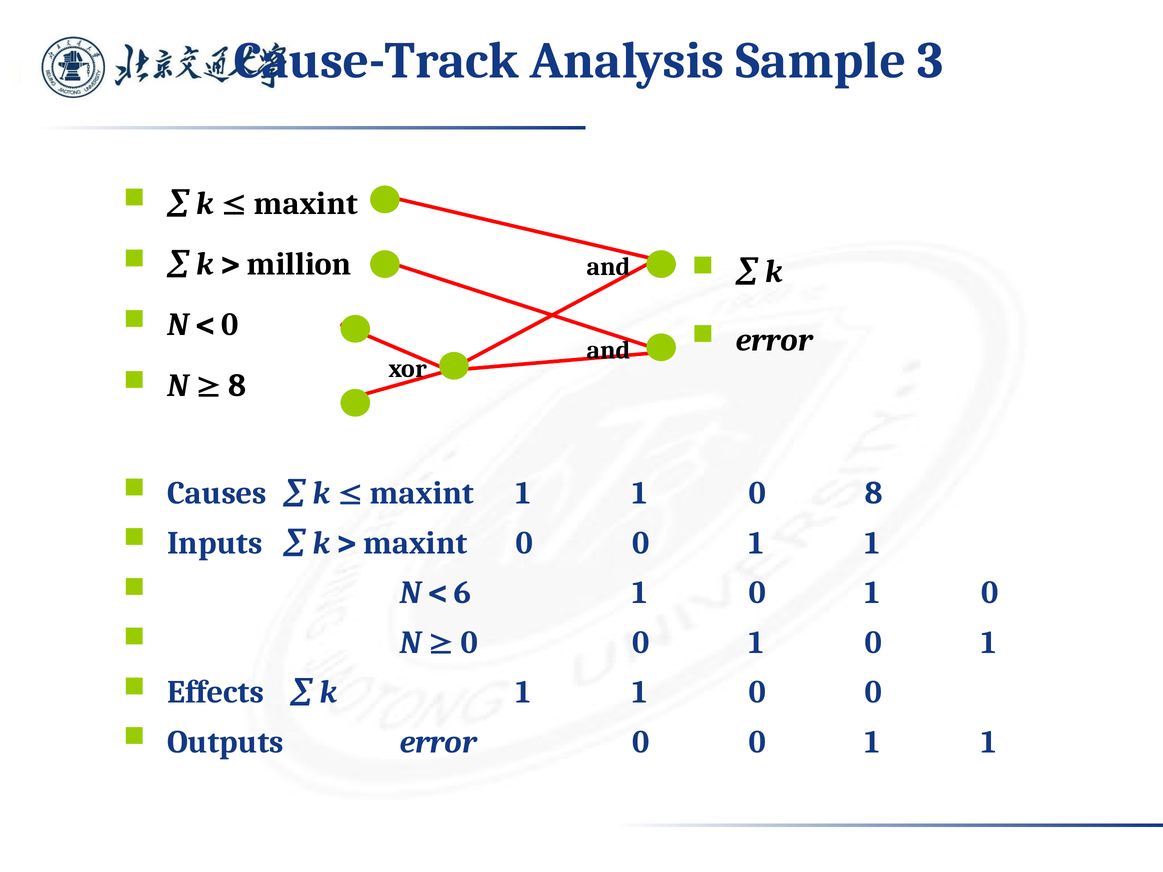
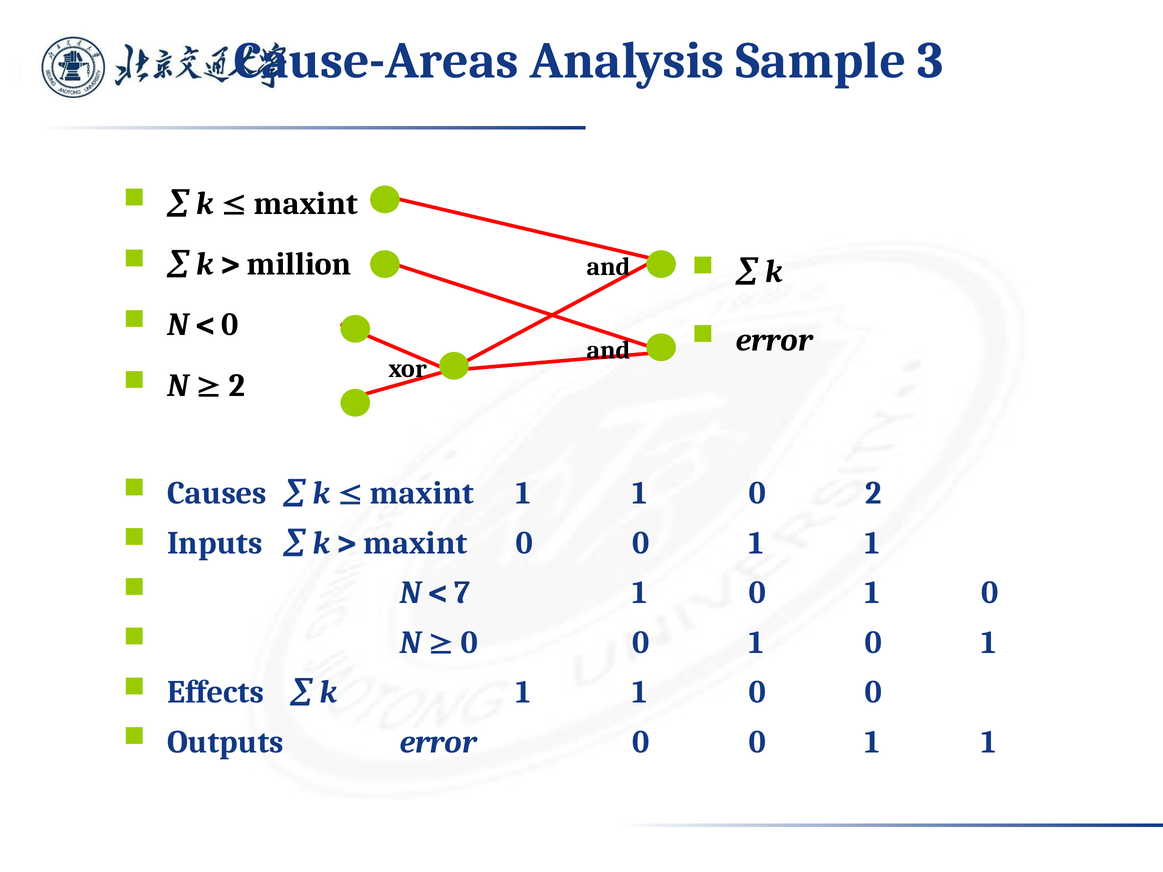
Cause-Track: Cause-Track -> Cause-Areas (376, 61)
8: 8 -> 2 (237, 386)
0 8: 8 -> 2 (873, 493)
6: 6 -> 7 (462, 593)
